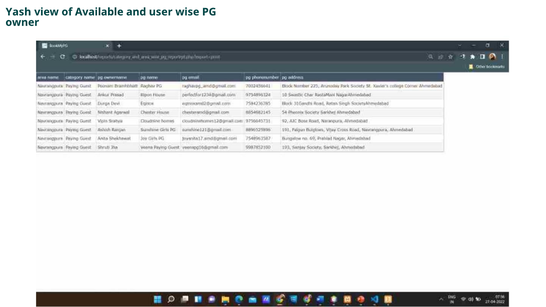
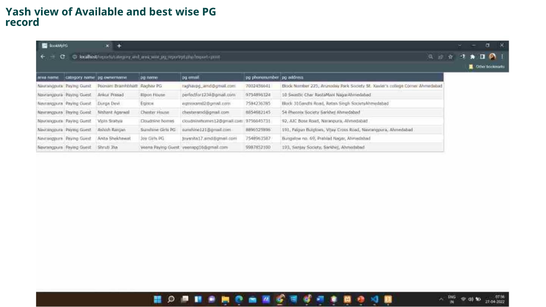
user: user -> best (161, 12)
owner: owner -> record (22, 22)
